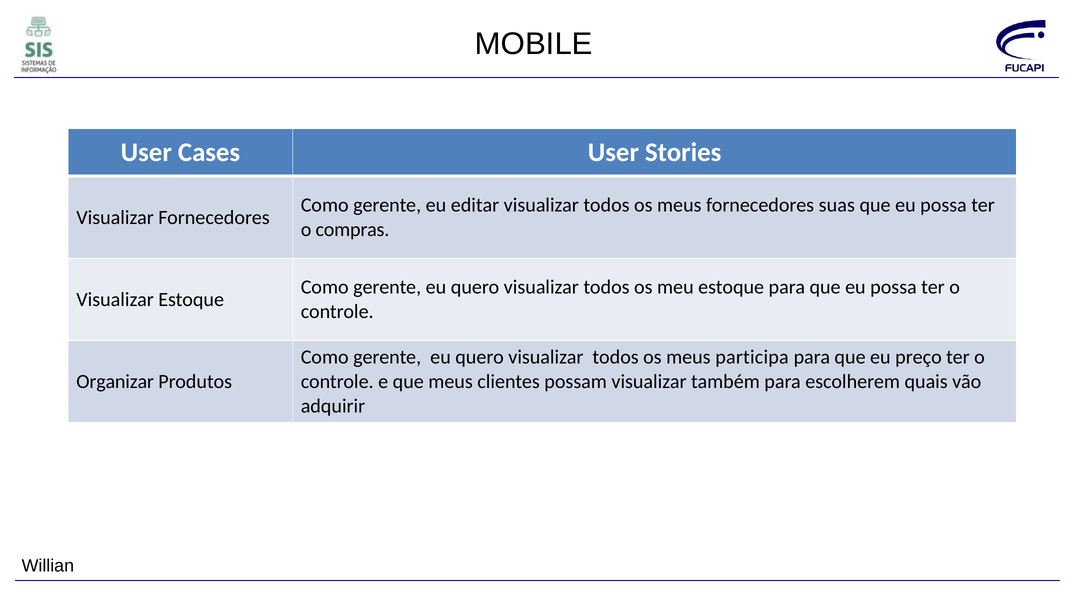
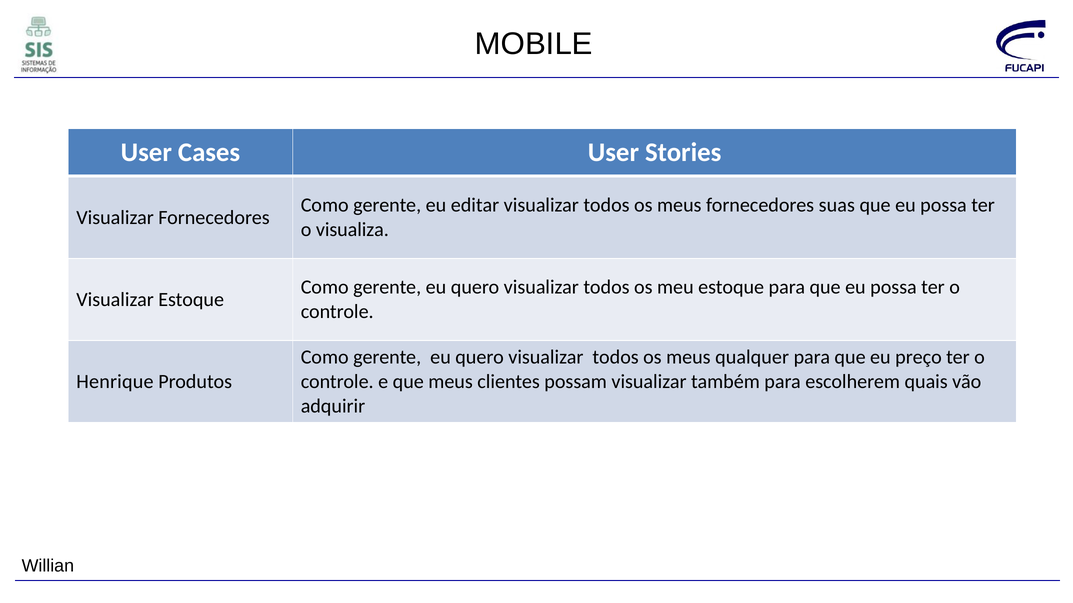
compras: compras -> visualiza (352, 230)
participa: participa -> qualquer (752, 357)
Organizar: Organizar -> Henrique (115, 382)
